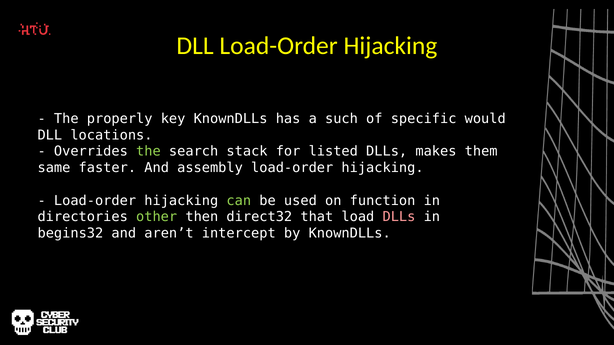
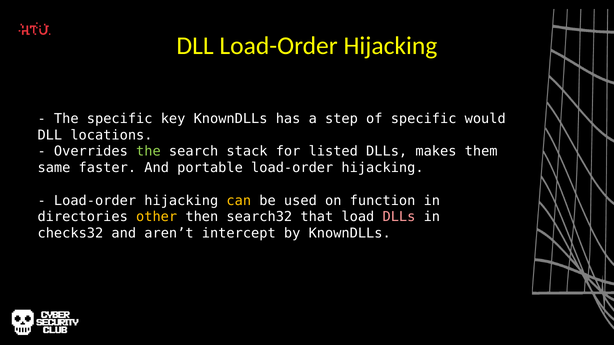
The properly: properly -> specific (120, 119)
such: such -> step (341, 119)
assembly: assembly -> portable (210, 168)
can colour: light green -> yellow (239, 201)
other colour: light green -> yellow (157, 217)
direct32: direct32 -> search32 (259, 217)
begins32: begins32 -> checks32 (70, 234)
